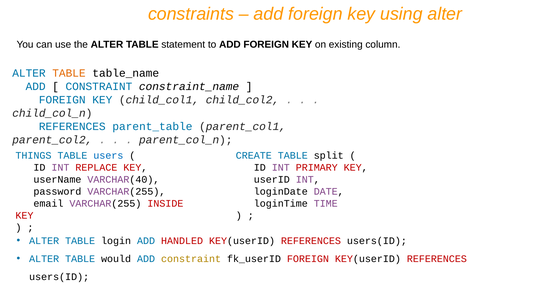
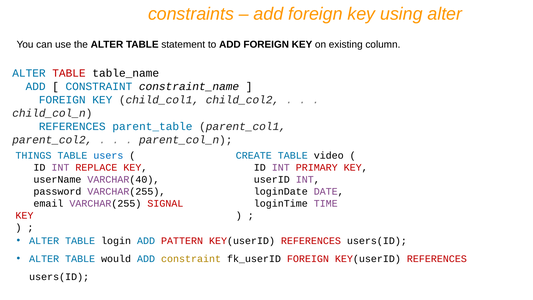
TABLE colour: orange -> red (69, 73)
split: split -> video (329, 155)
INSIDE: INSIDE -> SIGNAL (165, 203)
HANDLED: HANDLED -> PATTERN (182, 241)
